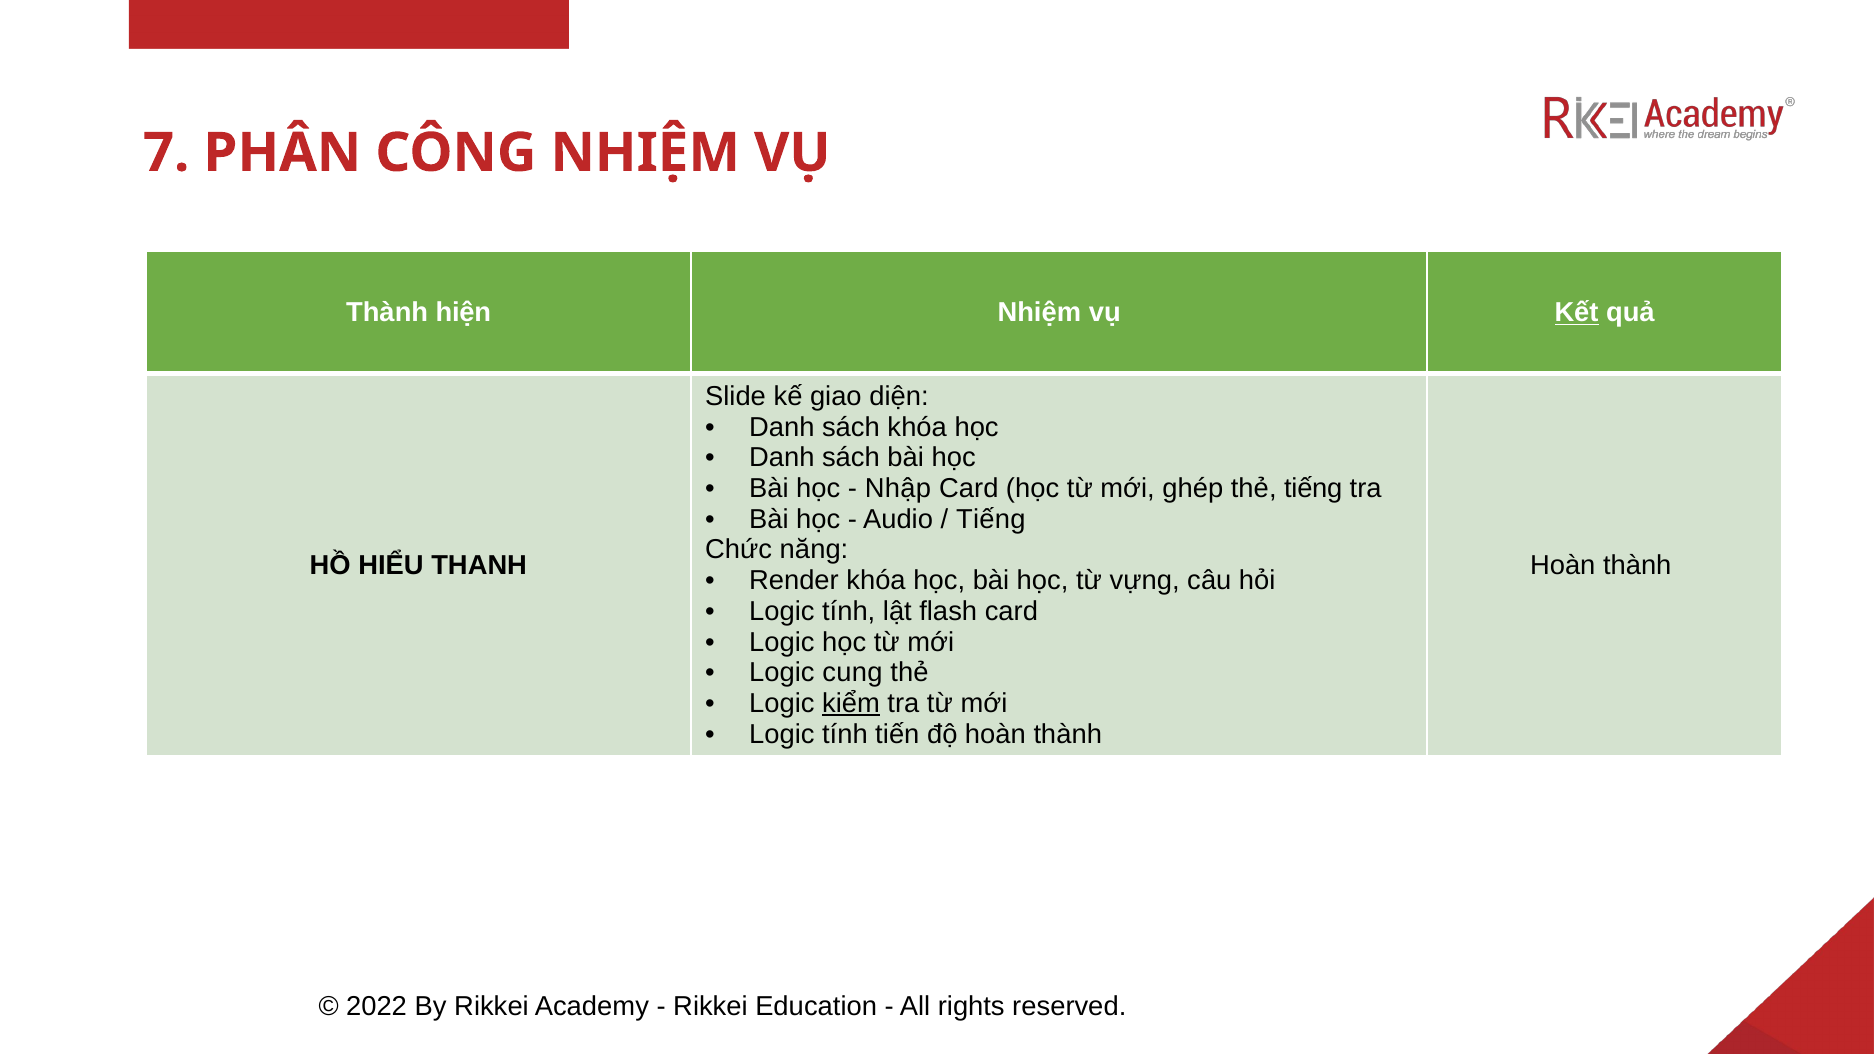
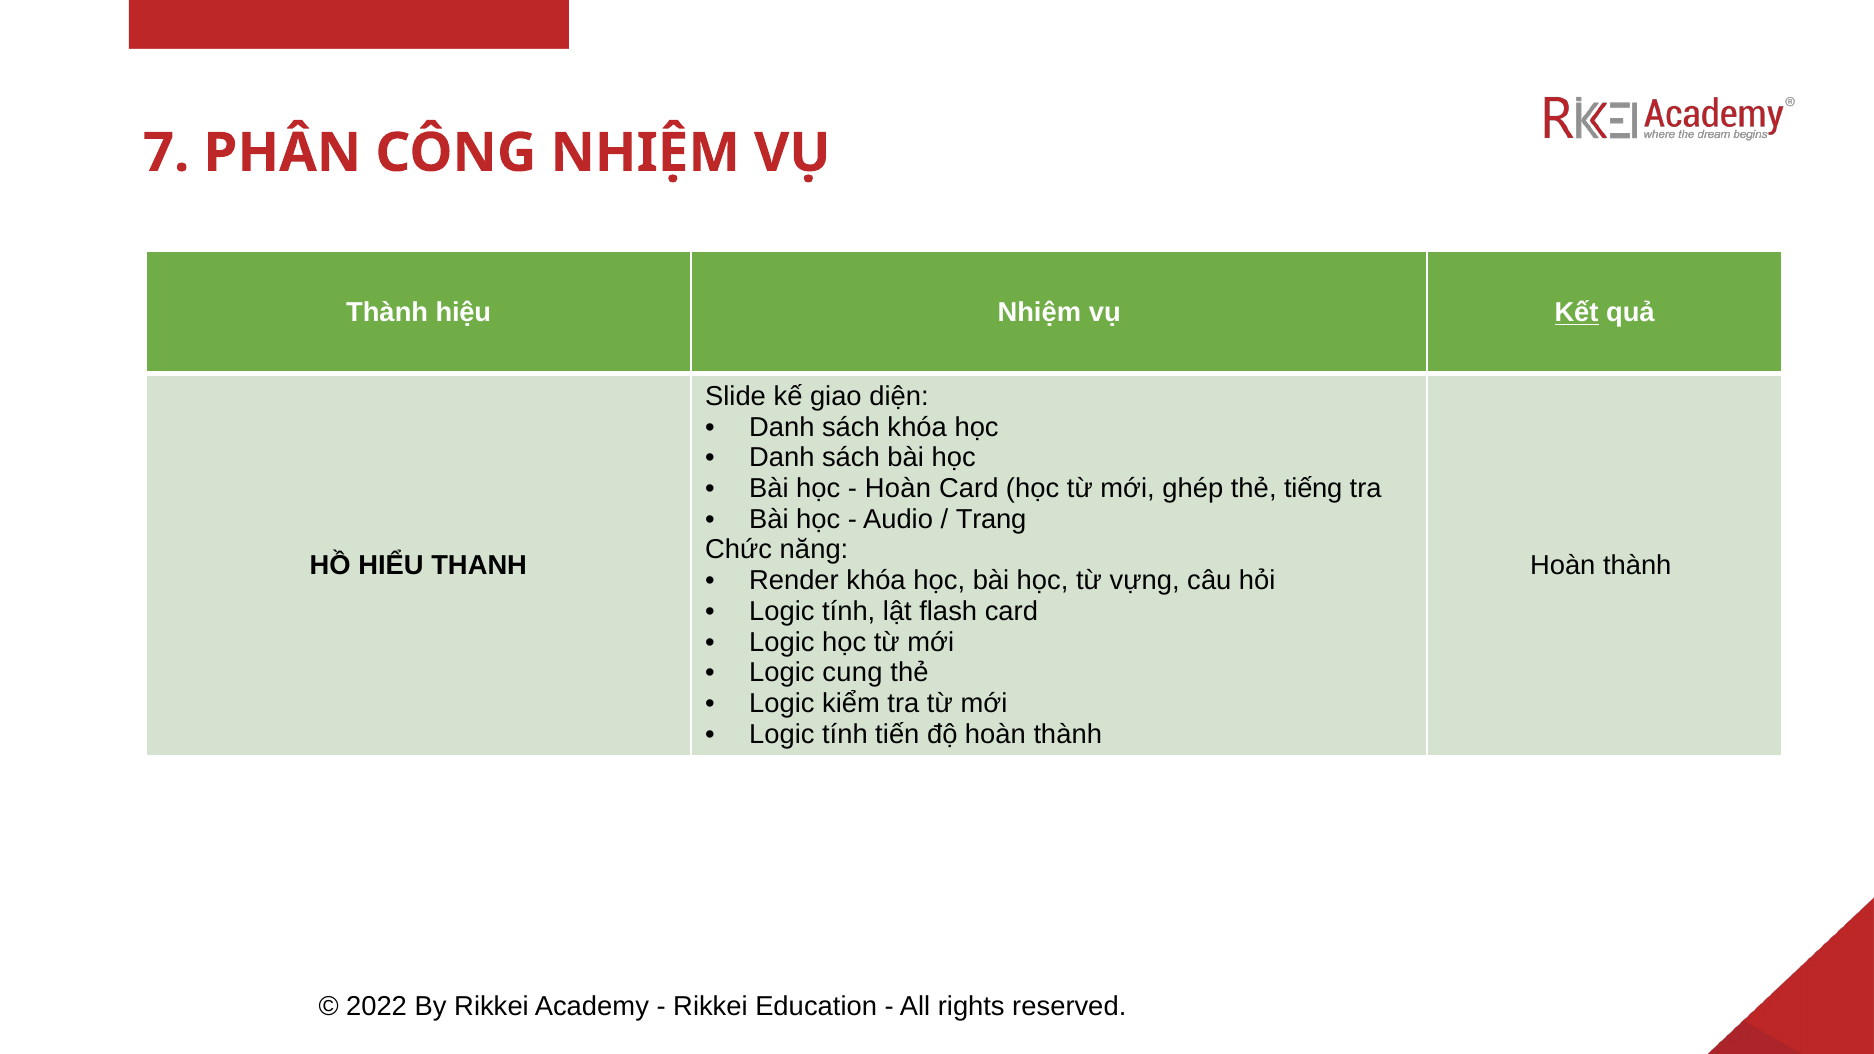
hiện: hiện -> hiệu (463, 313)
Nhập: Nhập -> Hoàn (898, 489)
Tiếng: Tiếng -> Trang (991, 519)
kiểm underline: present -> none (851, 704)
